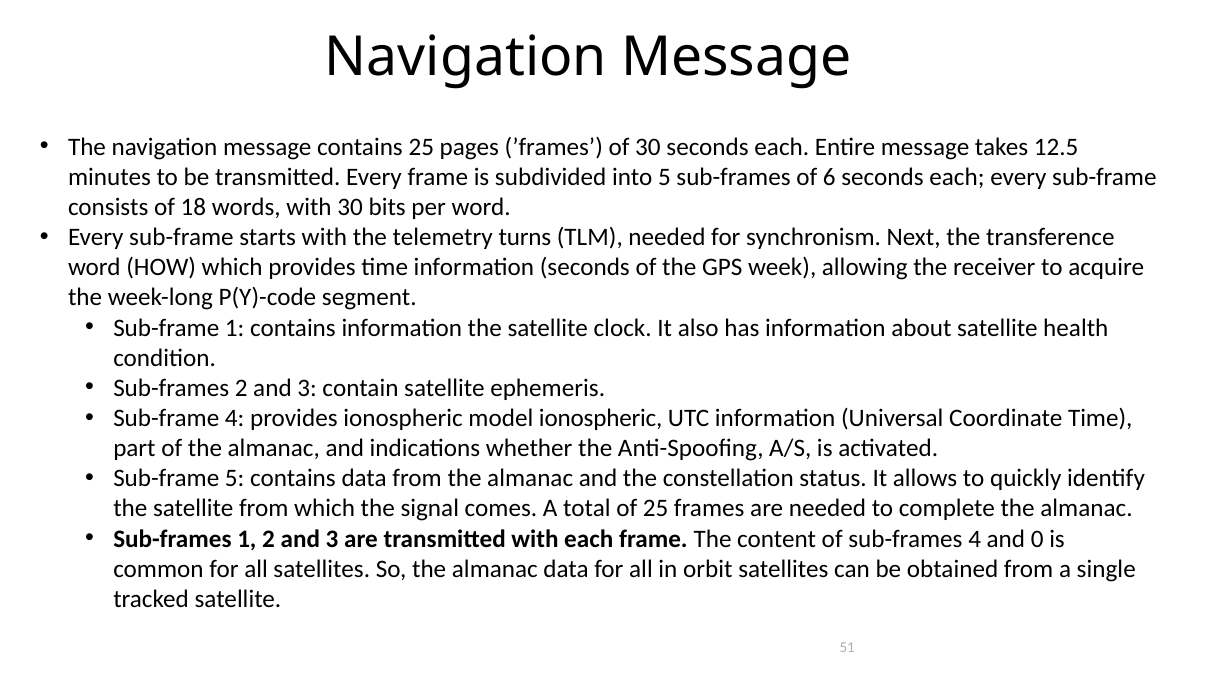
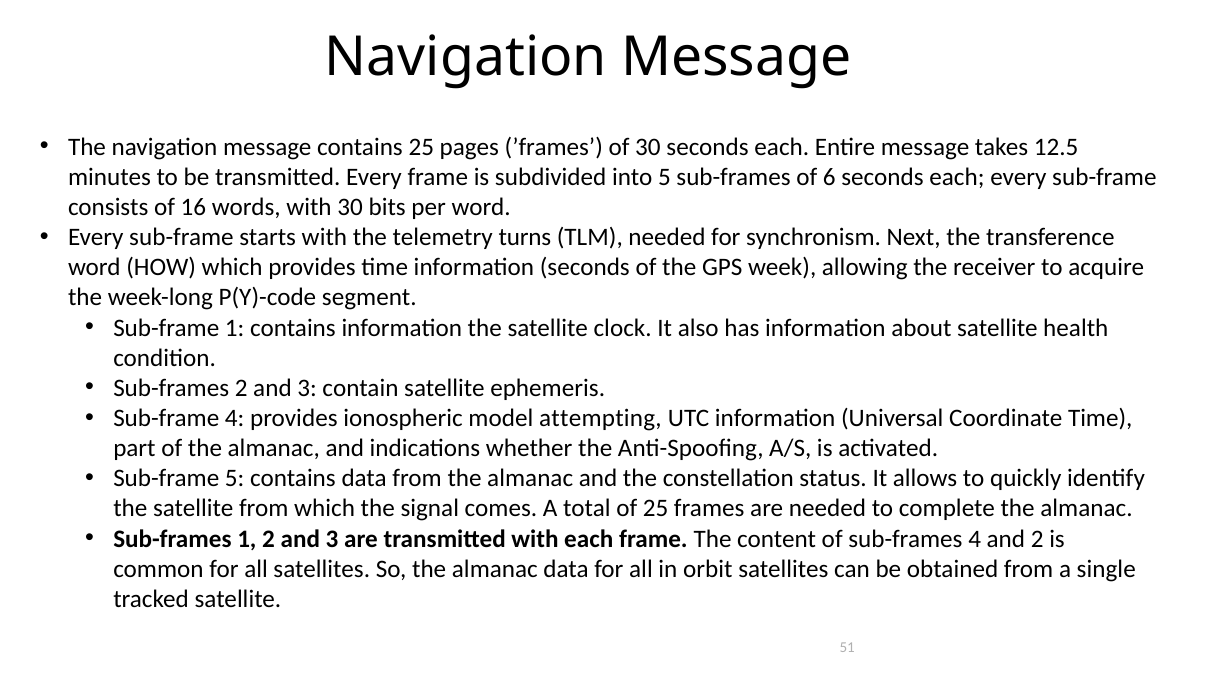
18: 18 -> 16 (193, 207)
model ionospheric: ionospheric -> attempting (600, 418)
and 0: 0 -> 2 (1037, 539)
